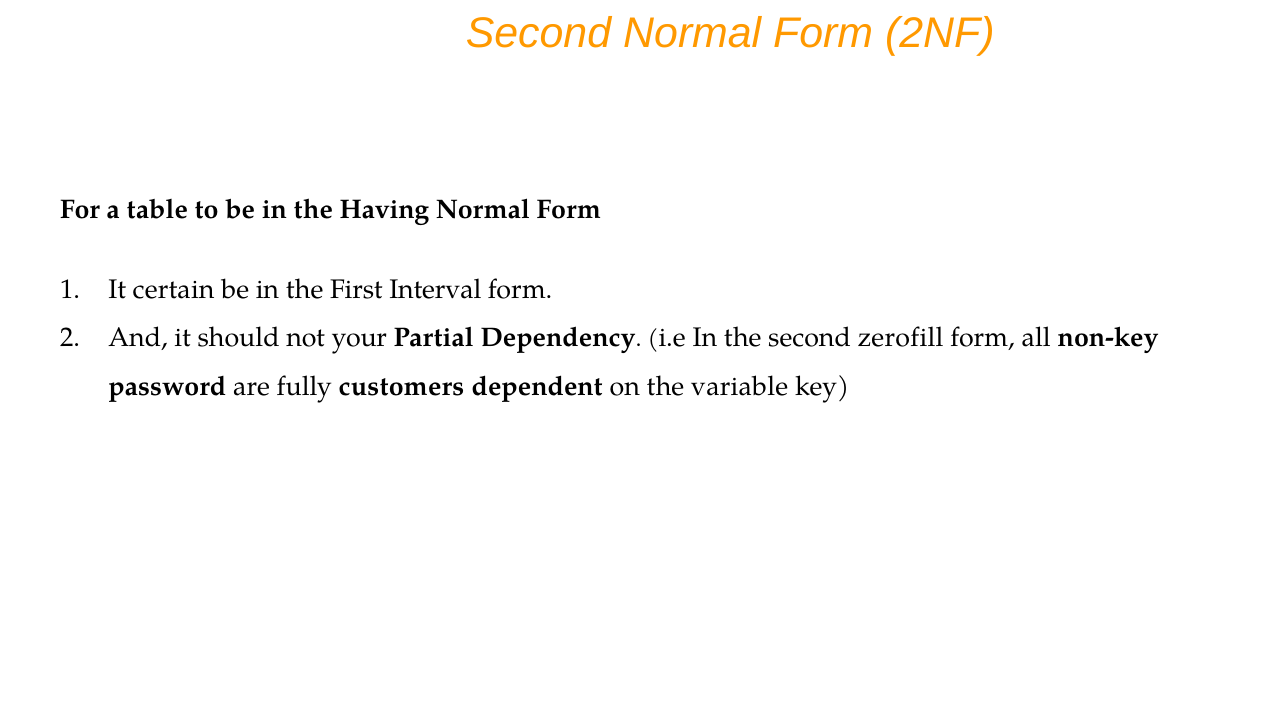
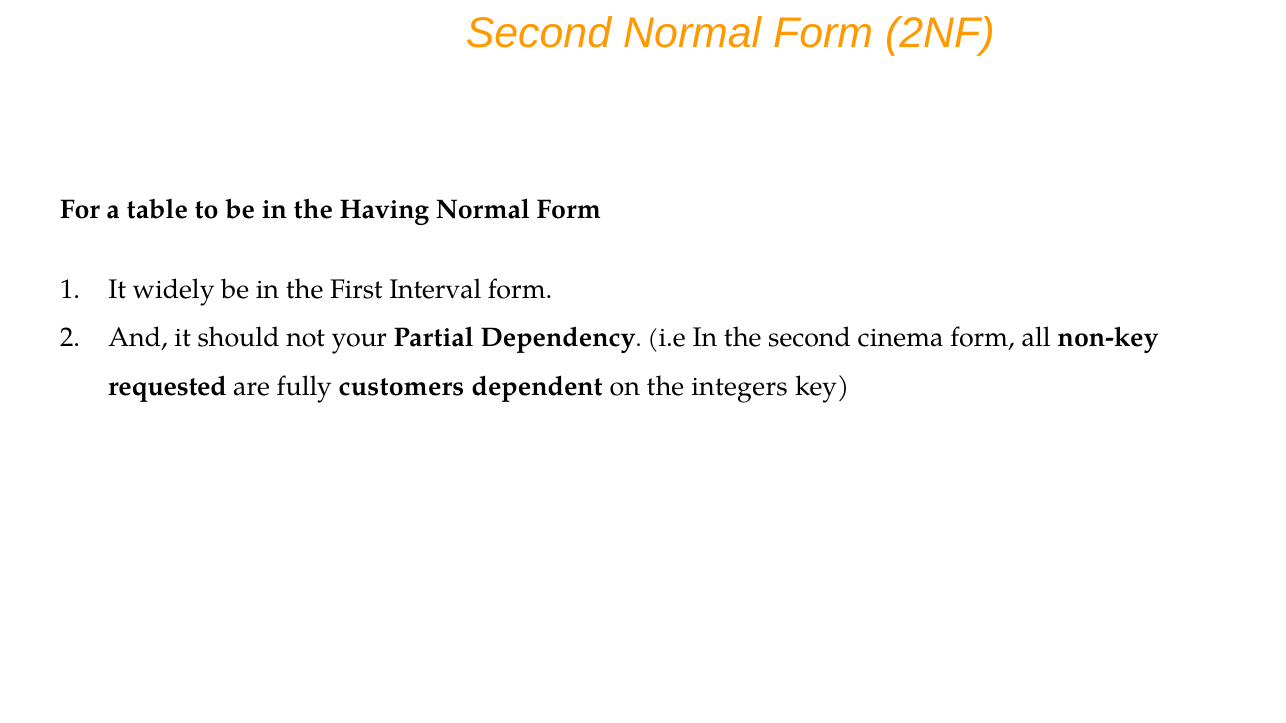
certain: certain -> widely (174, 290)
zerofill: zerofill -> cinema (901, 338)
password: password -> requested (167, 387)
variable: variable -> integers (740, 387)
